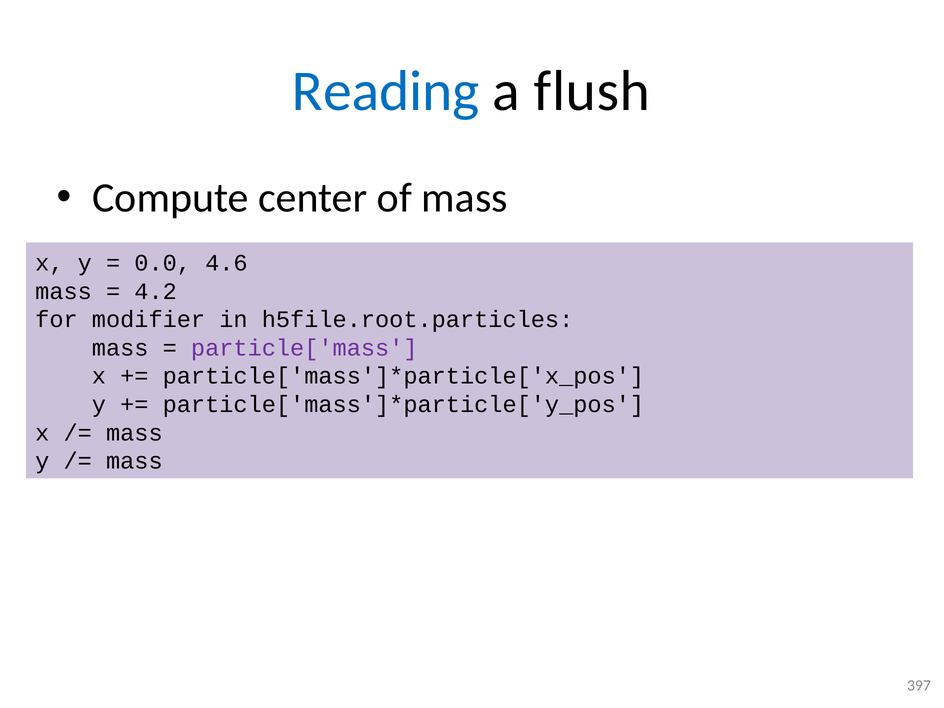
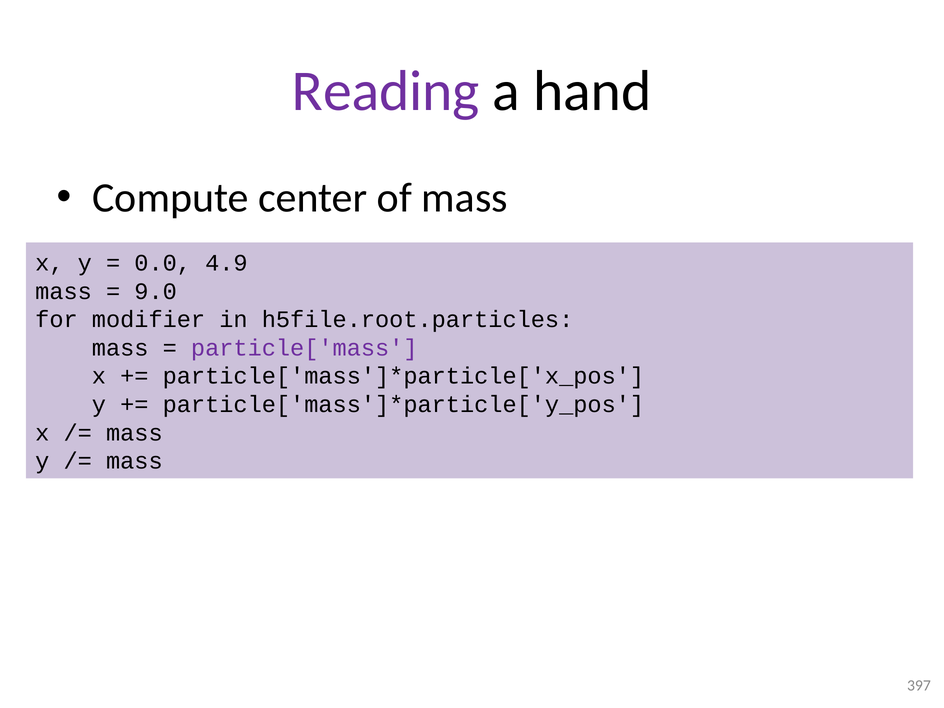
Reading colour: blue -> purple (386, 91)
flush: flush -> hand (592, 91)
4.6: 4.6 -> 4.9 (226, 263)
4.2: 4.2 -> 9.0 (156, 291)
